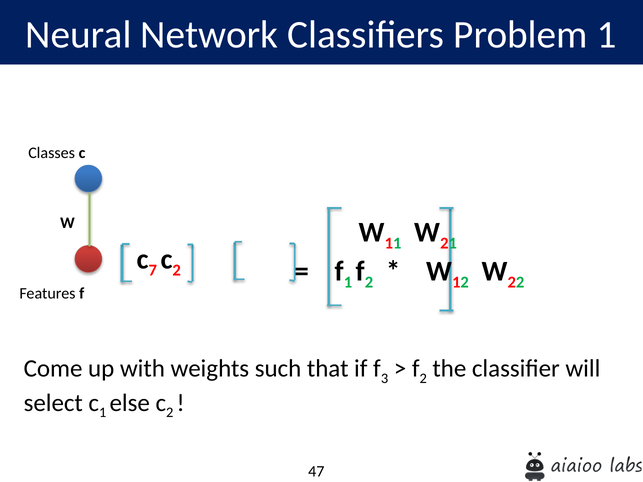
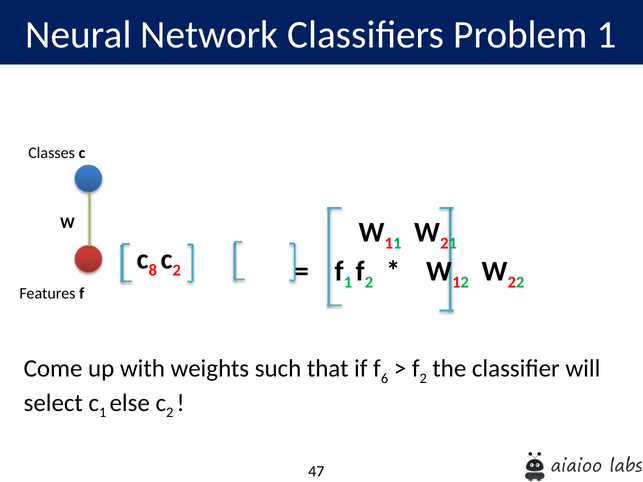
7: 7 -> 8 (153, 271)
3: 3 -> 6 (385, 379)
